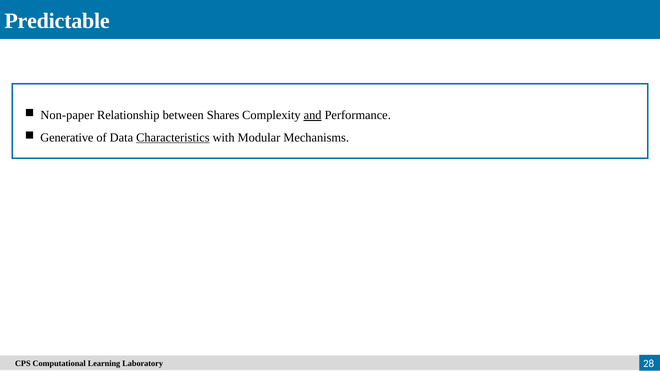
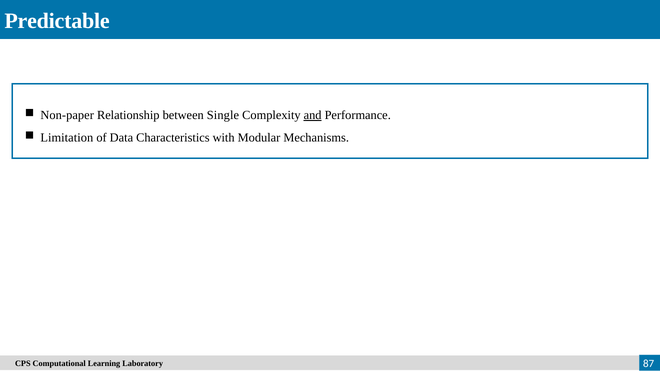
Shares: Shares -> Single (223, 115)
Generative: Generative -> Limitation (67, 138)
Characteristics underline: present -> none (173, 138)
28: 28 -> 87 (649, 364)
